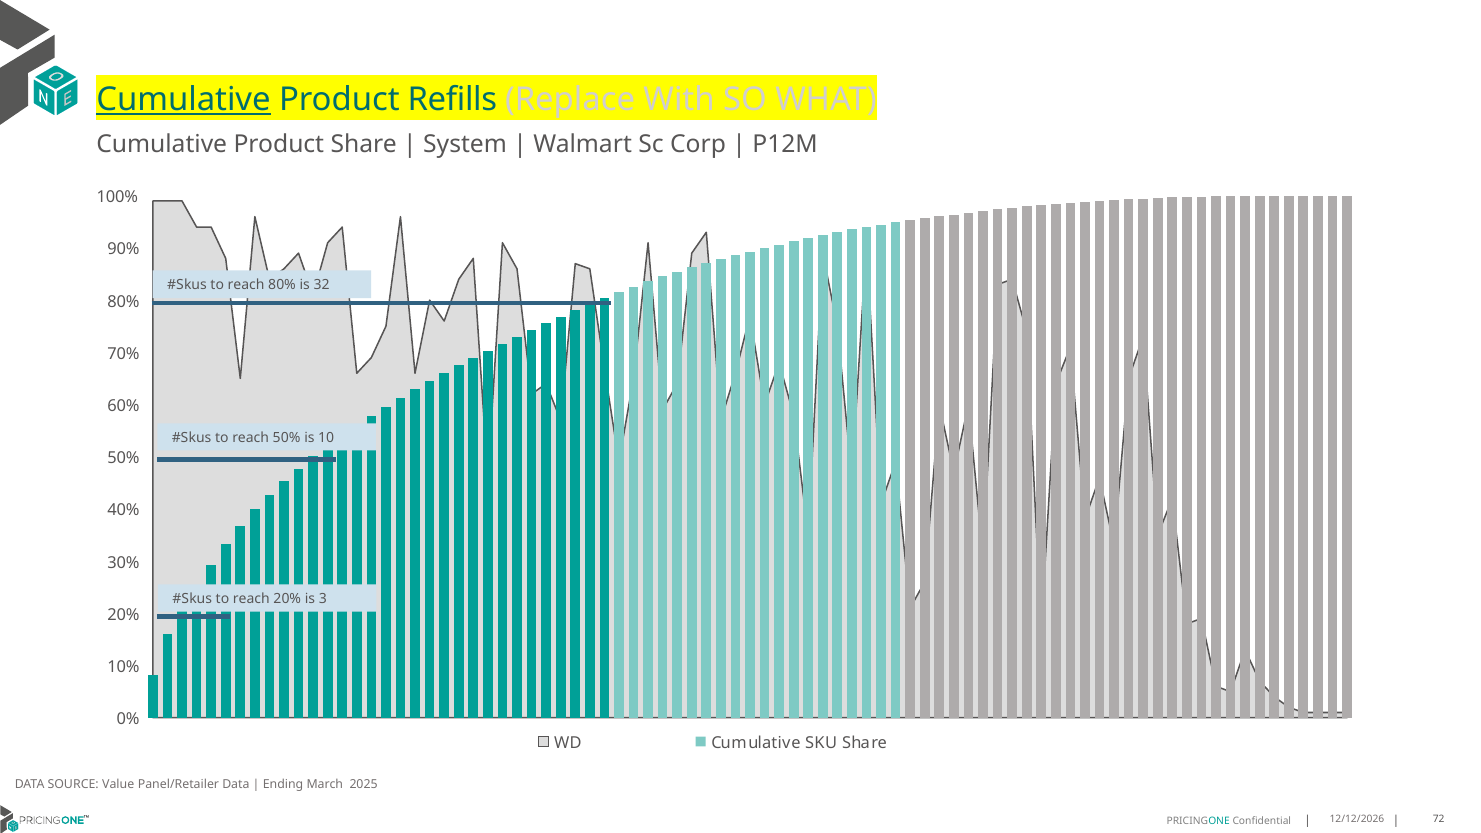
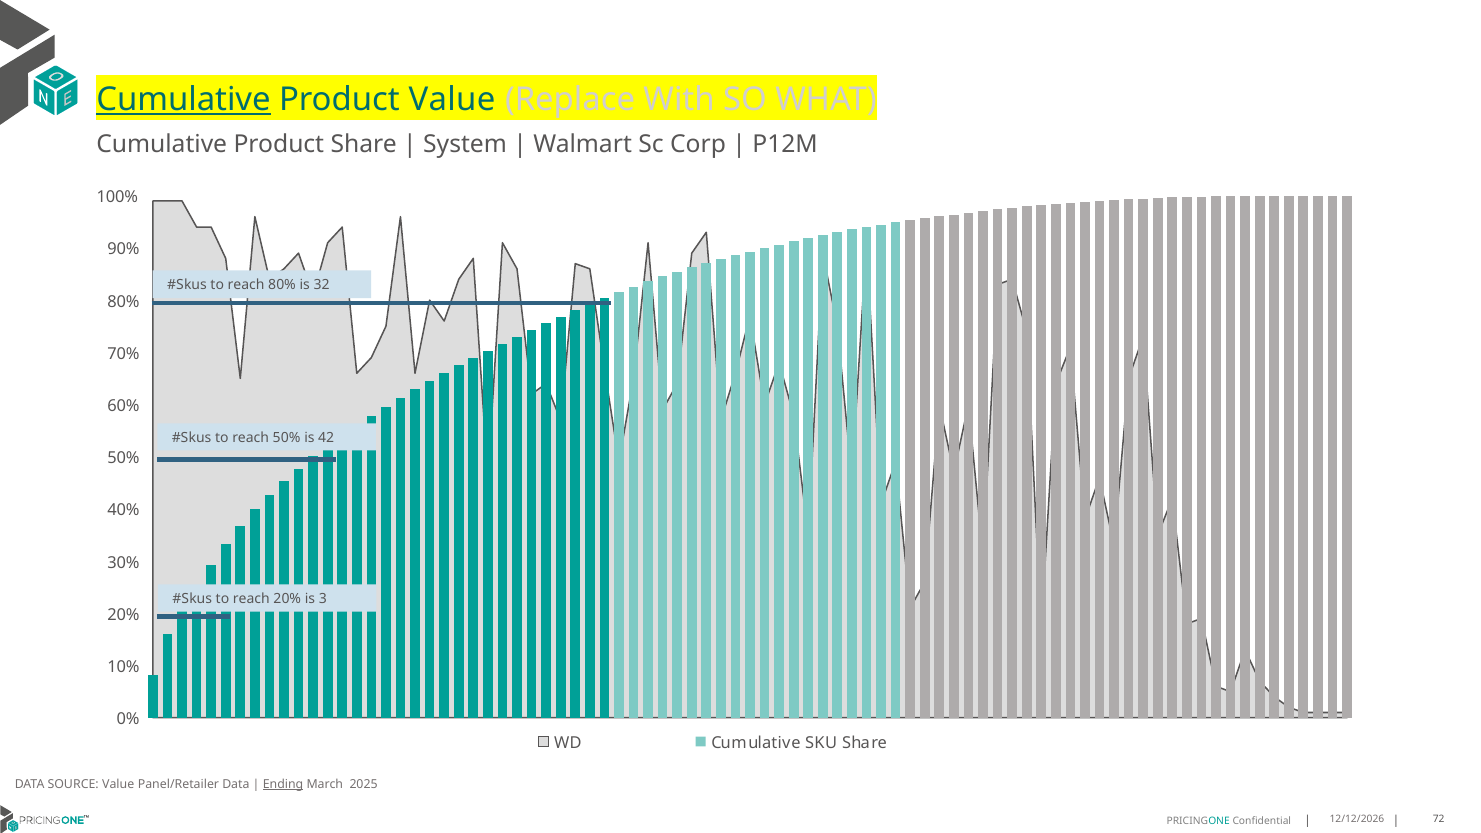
Product Refills: Refills -> Value (452, 100)
10: 10 -> 42 (326, 438)
Ending underline: none -> present (283, 785)
